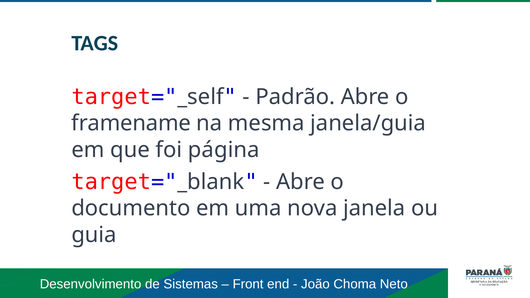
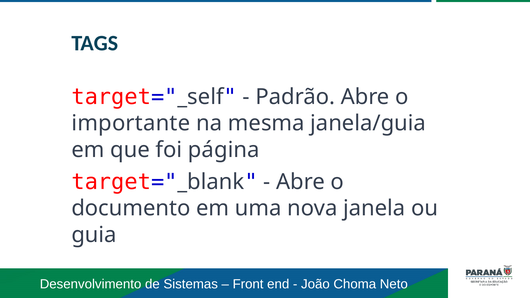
framename: framename -> importante (131, 123)
